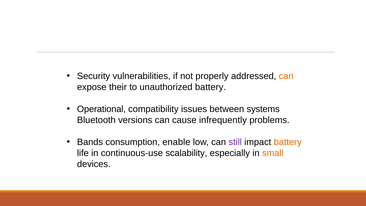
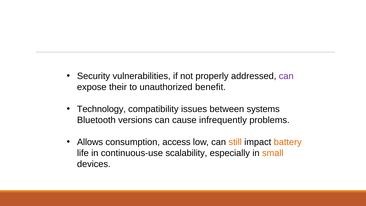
can colour: orange -> purple (286, 76)
unauthorized battery: battery -> benefit (210, 87)
Operational: Operational -> Technology (101, 109)
Bands: Bands -> Allows (90, 142)
enable: enable -> access (176, 142)
still colour: purple -> orange (235, 142)
